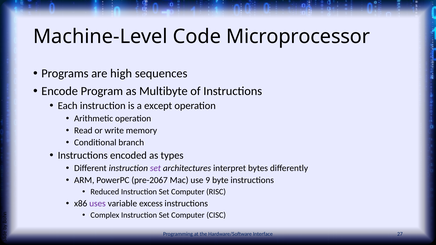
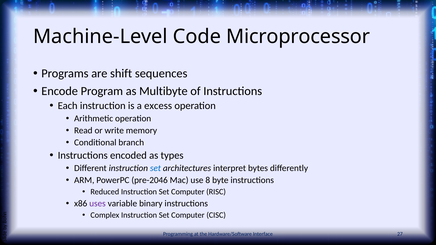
high: high -> shift (121, 73)
except: except -> excess (158, 106)
set colour: purple -> blue (155, 168)
pre-2067: pre-2067 -> pre-2046 (150, 180)
9: 9 -> 8 (208, 180)
excess: excess -> binary (151, 204)
